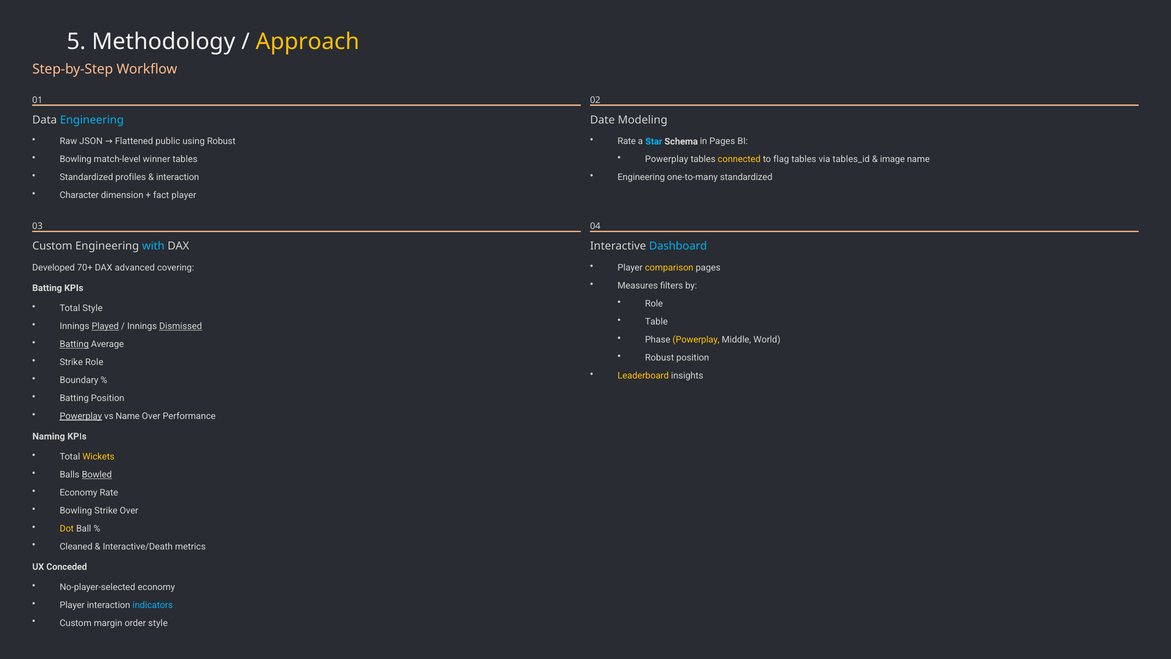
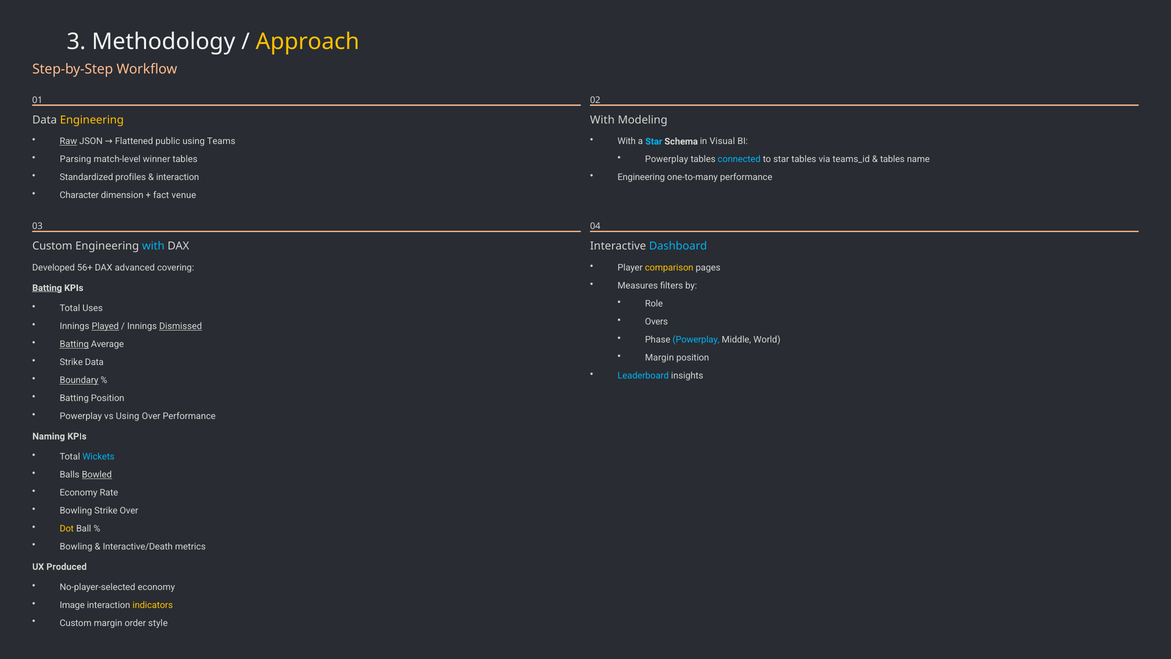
5: 5 -> 3 (76, 42)
Engineering colour: light blue -> yellow (92, 120)
Date: Date -> With (602, 120)
Raw underline: none -> present (68, 141)
using Robust: Robust -> Teams (221, 141)
Rate: Rate -> With (627, 141)
in Pages: Pages -> Visual (722, 141)
Bowling: Bowling -> Parsing (76, 159)
connected colour: yellow -> light blue (739, 159)
to flag: flag -> star (781, 159)
tables_id: tables_id -> teams_id (851, 159)
image: image -> tables (892, 159)
one-to-many standardized: standardized -> performance (746, 177)
fact player: player -> venue (184, 195)
70+: 70+ -> 56+ (85, 268)
Batting underline: none -> present (47, 288)
Total Style: Style -> Uses (93, 308)
Table: Table -> Overs (656, 321)
Powerplay colour: yellow -> light blue (696, 339)
Robust: Robust -> Margin (659, 357)
Strike Role: Role -> Data (94, 362)
Leaderboard colour: yellow -> light blue (643, 375)
Boundary underline: none -> present (79, 380)
Powerplay underline: present -> none (81, 416)
vs Name: Name -> Using (128, 416)
Wickets colour: yellow -> light blue (98, 456)
Cleaned: Cleaned -> Bowling (76, 546)
Conceded: Conceded -> Produced (67, 567)
Player: Player -> Image (72, 605)
indicators colour: light blue -> yellow (153, 605)
